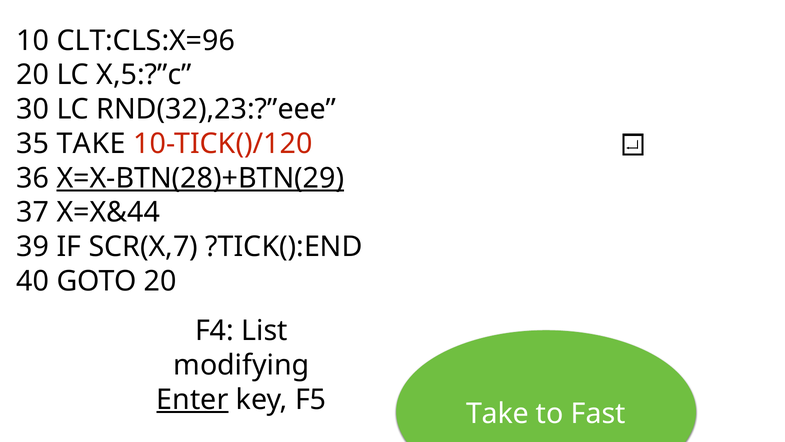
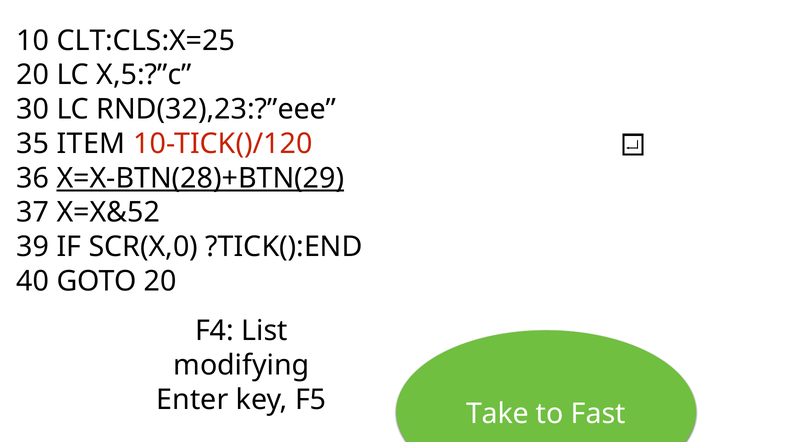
CLT:CLS:X=96: CLT:CLS:X=96 -> CLT:CLS:X=25 (146, 41)
35 TAKE: TAKE -> ITEM (91, 144)
X=X&44: X=X&44 -> X=X&52 (108, 212)
SCR(X,7: SCR(X,7 -> SCR(X,0 (143, 247)
Enter underline: present -> none (192, 399)
